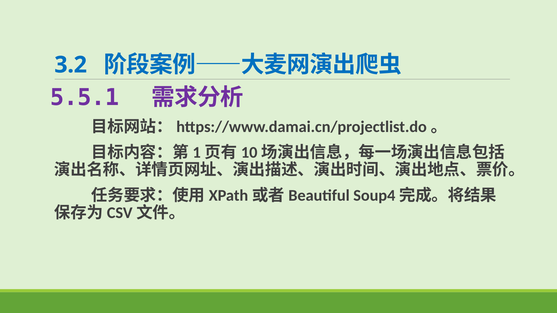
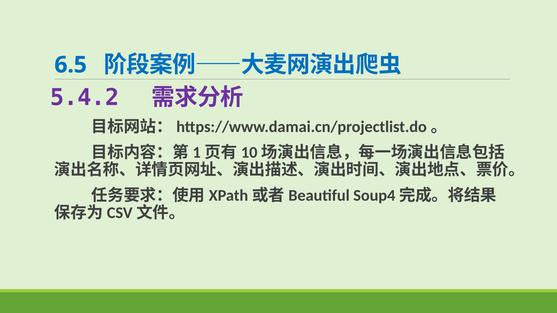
3.2: 3.2 -> 6.5 (71, 65)
5.5.1: 5.5.1 -> 5.4.2 (85, 98)
